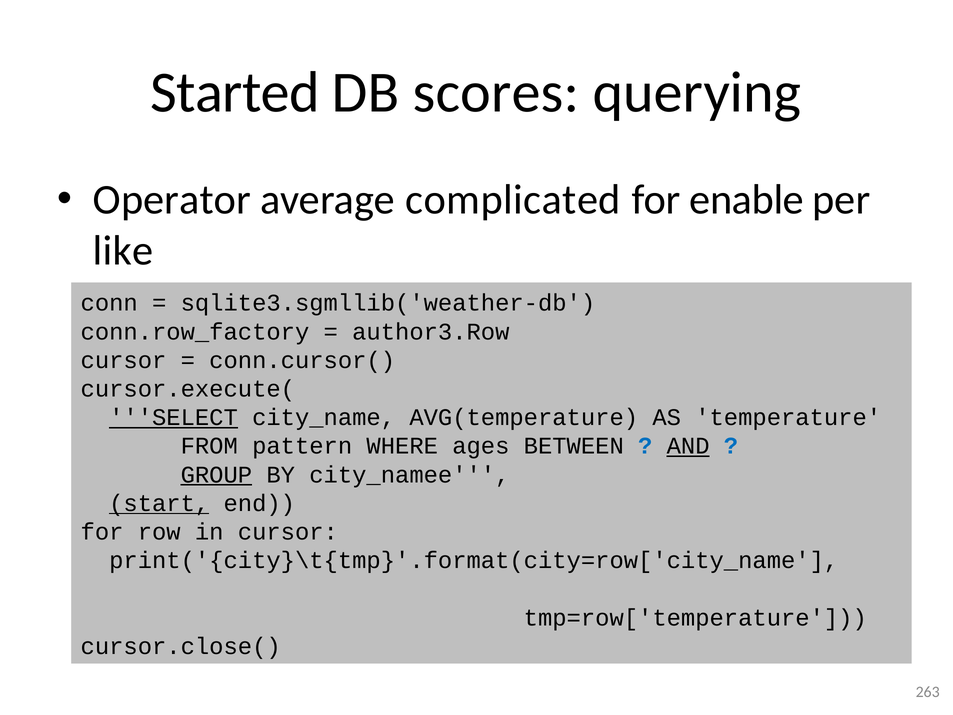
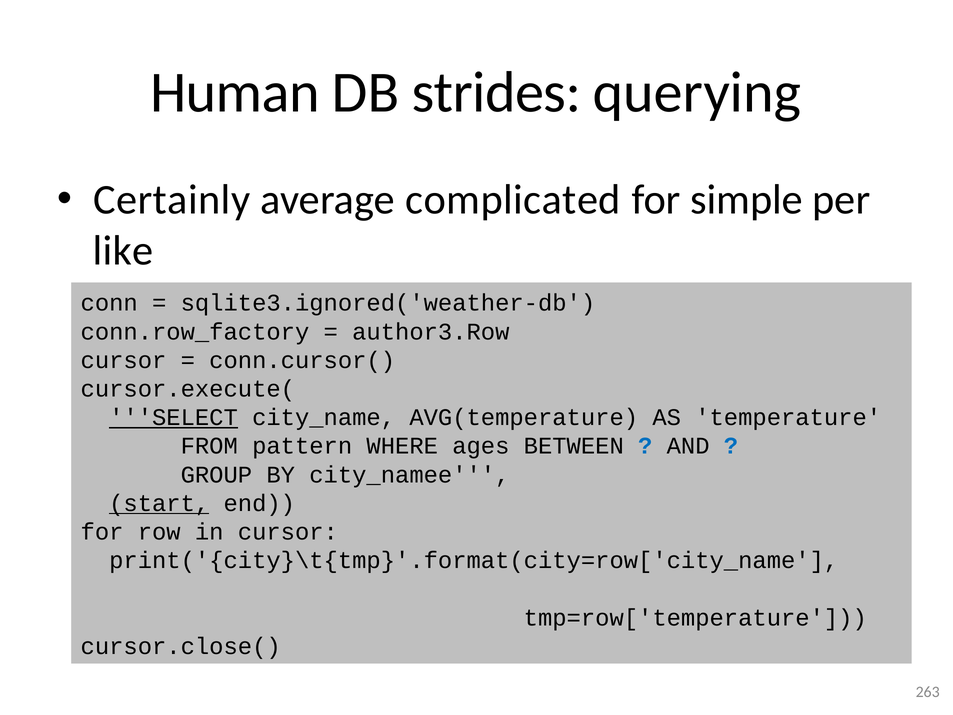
Started: Started -> Human (235, 92)
scores: scores -> strides (496, 92)
Operator: Operator -> Certainly (172, 200)
enable: enable -> simple (747, 200)
sqlite3.sgmllib('weather-db: sqlite3.sgmllib('weather-db -> sqlite3.ignored('weather-db (388, 303)
AND underline: present -> none (688, 446)
GROUP underline: present -> none (216, 474)
